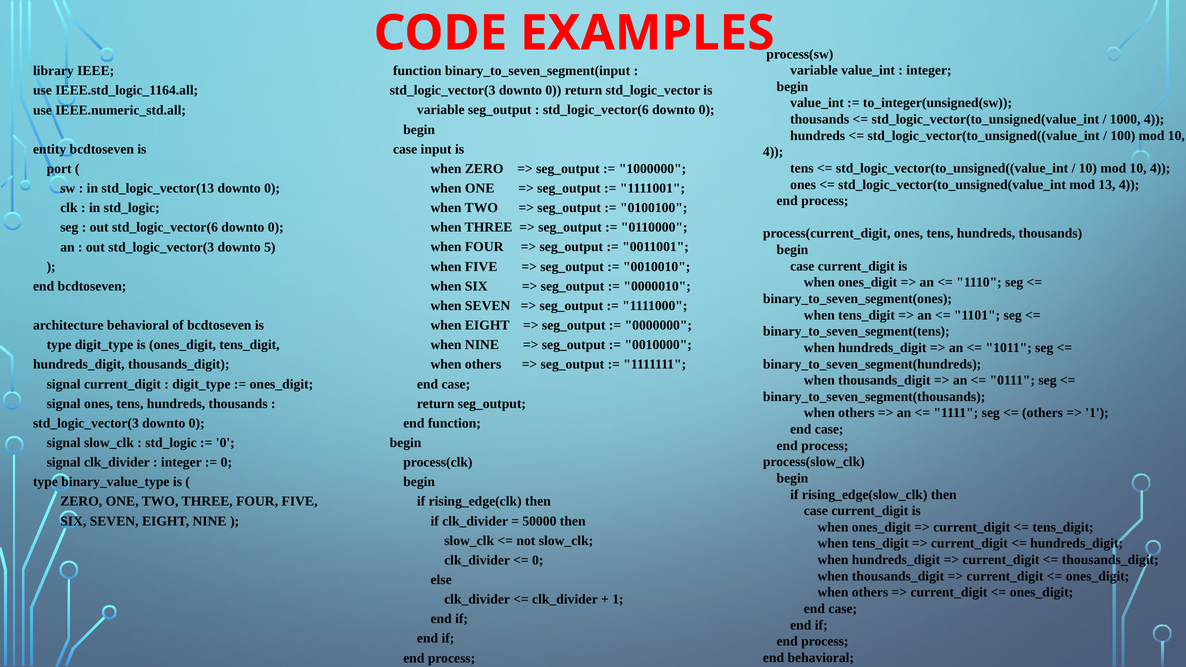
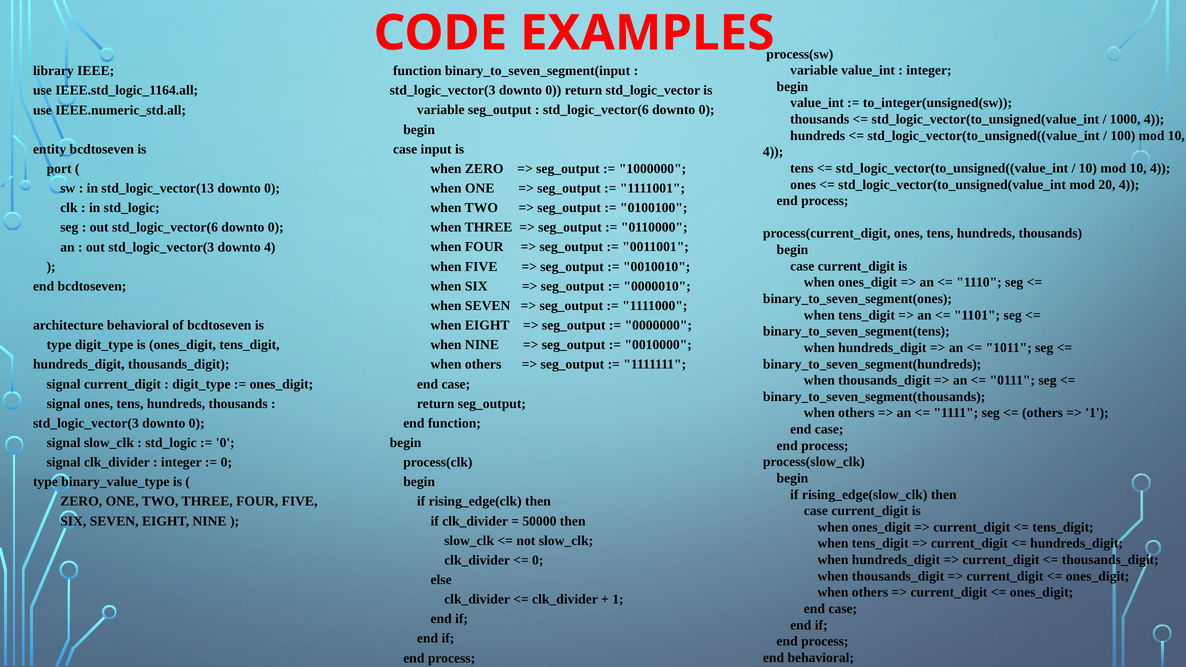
13: 13 -> 20 (1107, 185)
downto 5: 5 -> 4 (270, 247)
